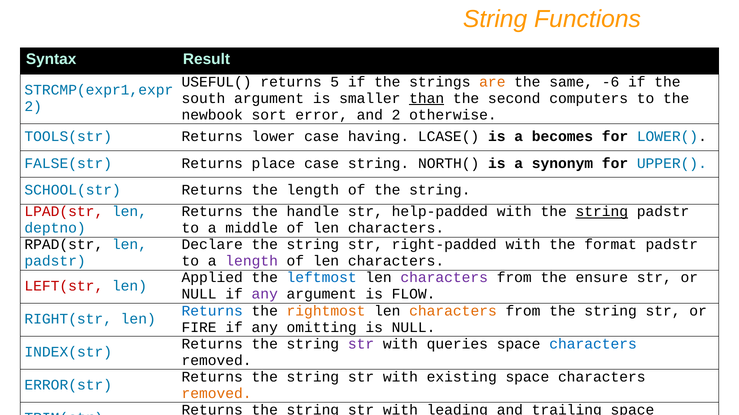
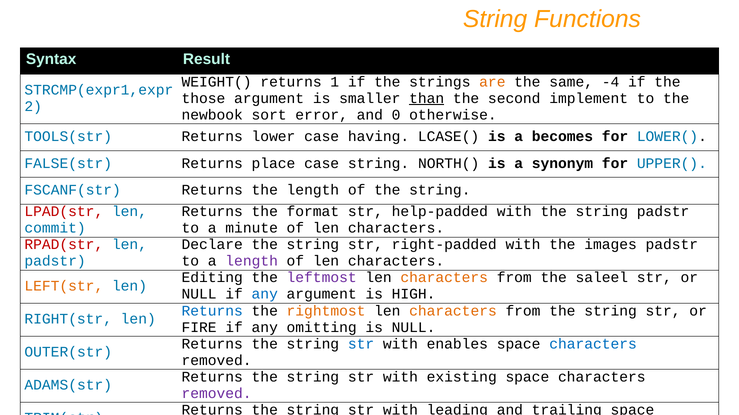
USEFUL(: USEFUL( -> WEIGHT( (217, 82)
5: 5 -> 1 (335, 82)
-6: -6 -> -4 (611, 82)
south: south -> those (203, 98)
computers: computers -> implement (589, 98)
and 2: 2 -> 0 (396, 115)
SCHOOL(str: SCHOOL(str -> FSCANF(str (73, 190)
handle: handle -> format (313, 212)
string underline: present -> none (602, 212)
deptno: deptno -> commit (55, 228)
middle: middle -> minute (252, 228)
RPAD(str colour: black -> red (64, 245)
format: format -> images (611, 245)
Applied: Applied -> Editing (212, 278)
leftmost colour: blue -> purple (322, 278)
characters colour: purple -> orange (444, 278)
ensure: ensure -> saleel (602, 278)
LEFT(str colour: red -> orange (64, 286)
any colour: purple -> blue (265, 295)
FLOW: FLOW -> HIGH (414, 295)
str colour: purple -> blue (361, 344)
queries: queries -> enables (457, 344)
INDEX(str: INDEX(str -> OUTER(str (68, 353)
ERROR(str: ERROR(str -> ADAMS(str (68, 386)
removed colour: orange -> purple (217, 394)
